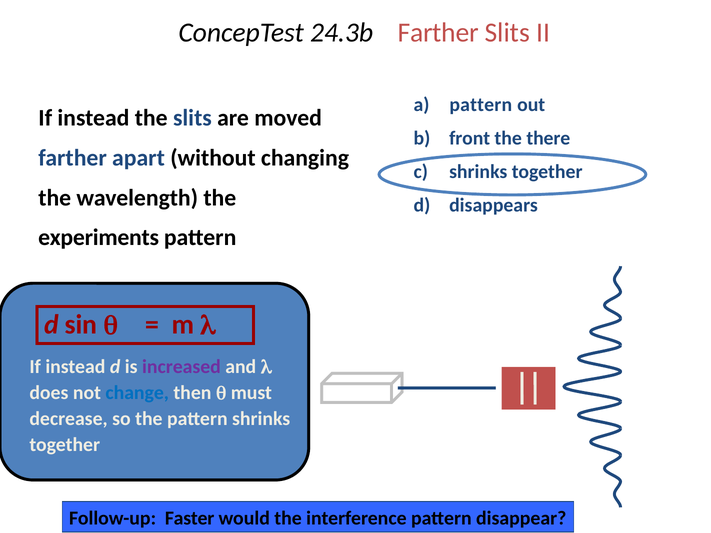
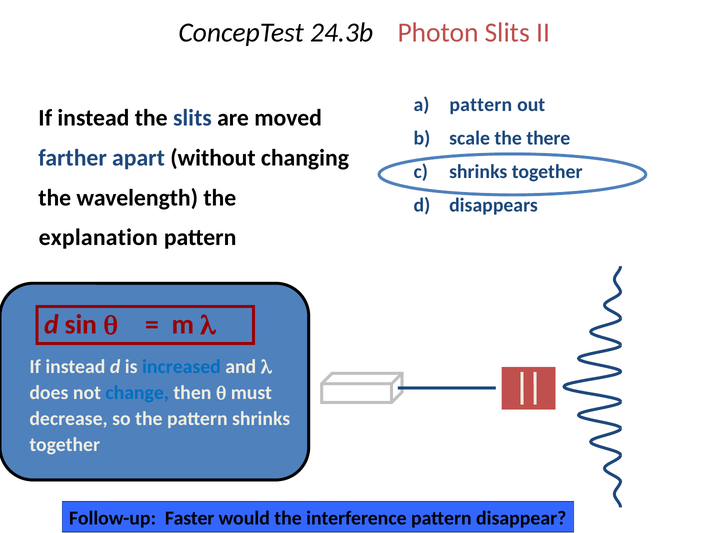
24.3b Farther: Farther -> Photon (438, 32)
front: front -> scale (470, 138)
experiments: experiments -> explanation (98, 238)
increased colour: purple -> blue (181, 367)
